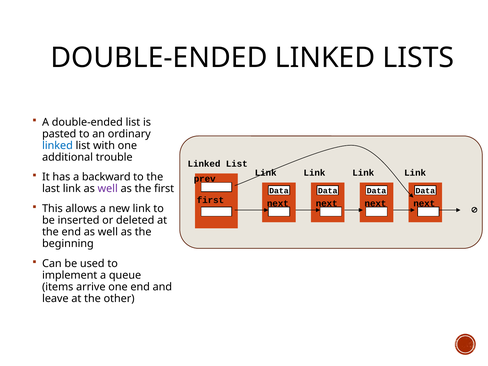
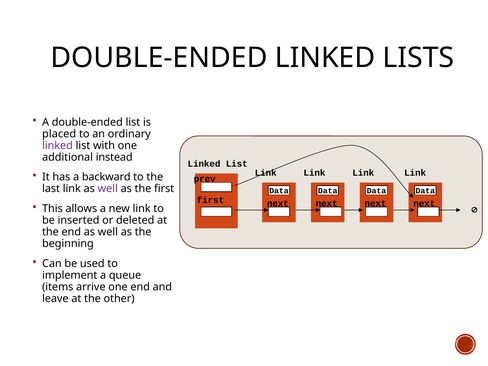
pasted: pasted -> placed (59, 134)
linked colour: blue -> purple (57, 145)
trouble: trouble -> instead (114, 157)
